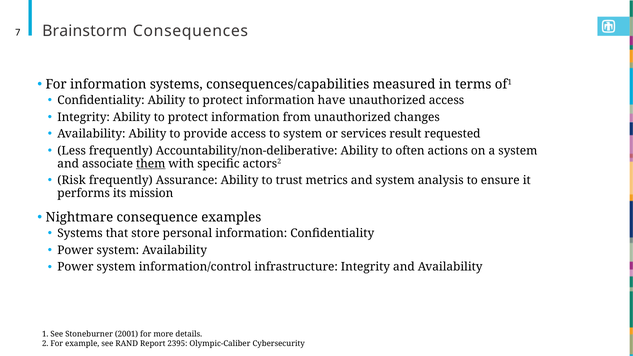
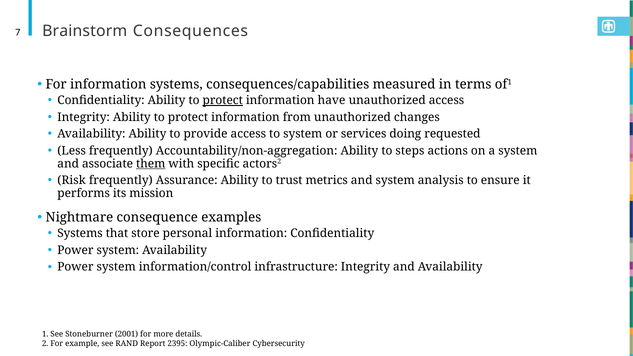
protect underline: none -> present (223, 100)
result: result -> doing (405, 134)
Accountability/non-deliberative: Accountability/non-deliberative -> Accountability/non-aggregation (247, 151)
often: often -> steps (410, 151)
